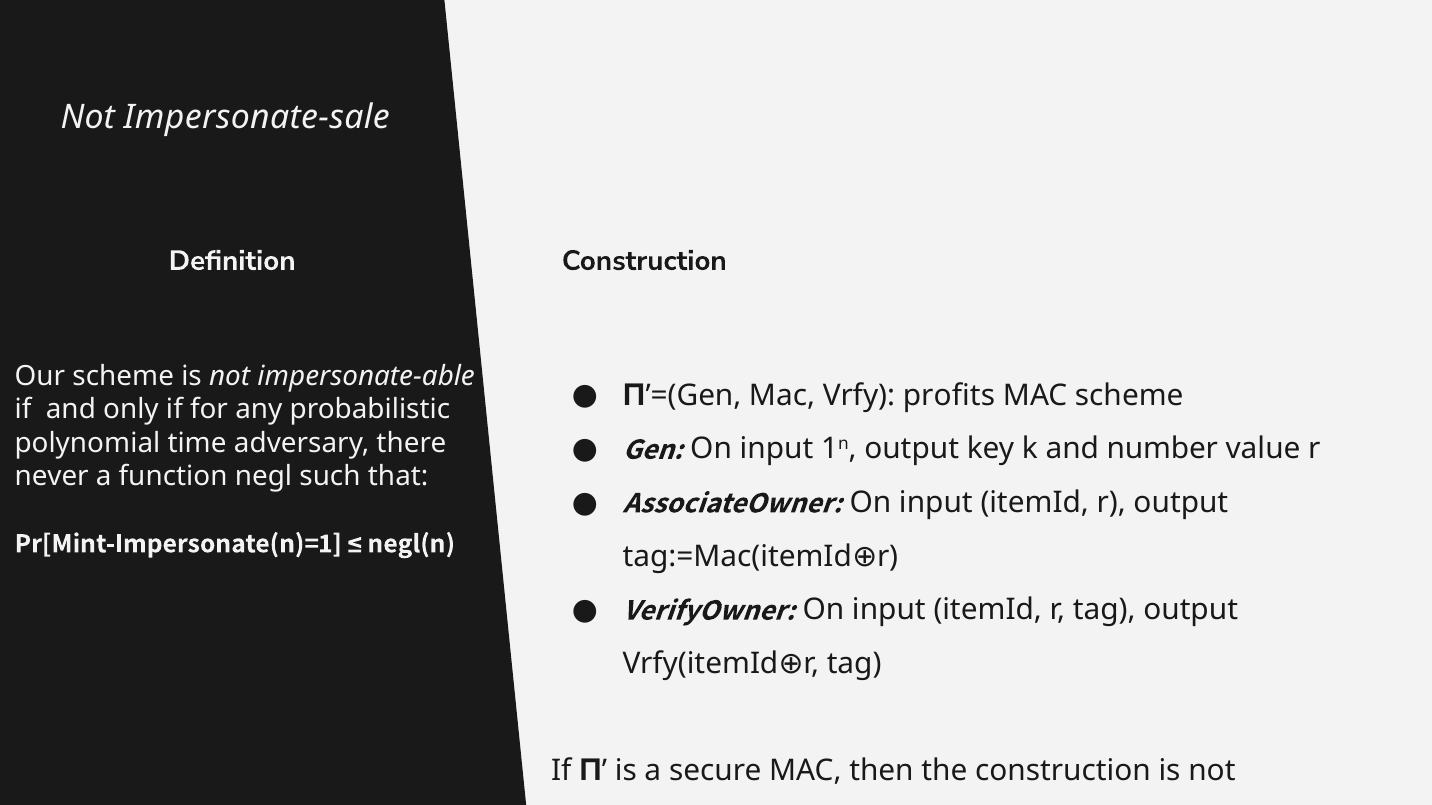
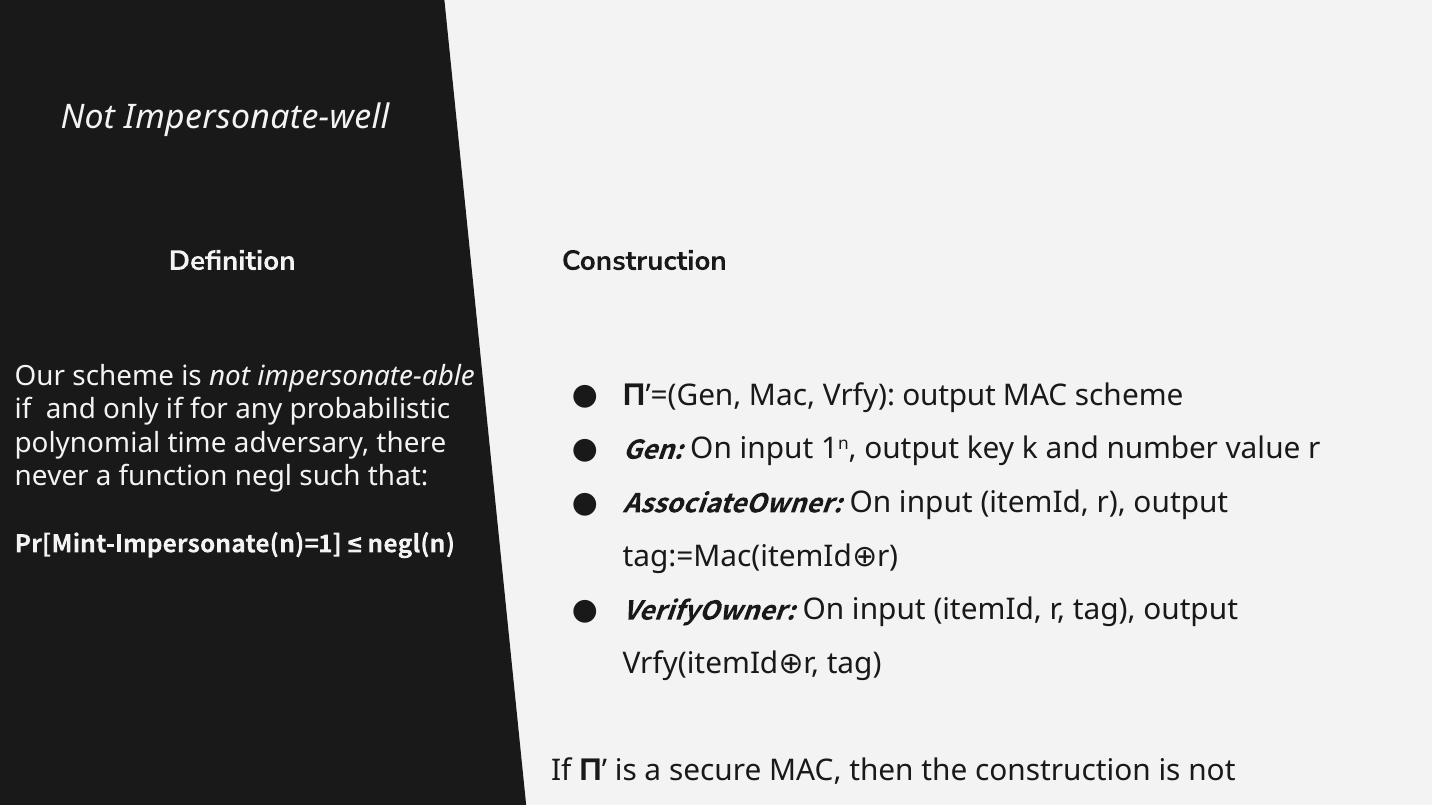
Impersonate-sale: Impersonate-sale -> Impersonate-well (257, 118)
Vrfy profits: profits -> output (949, 396)
